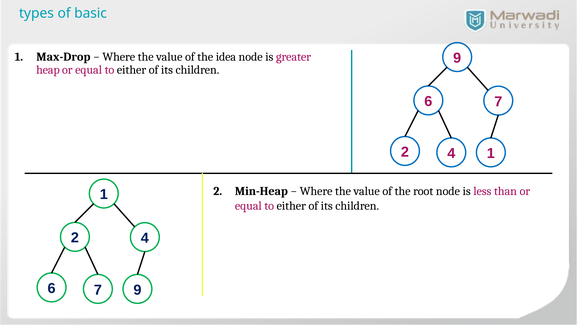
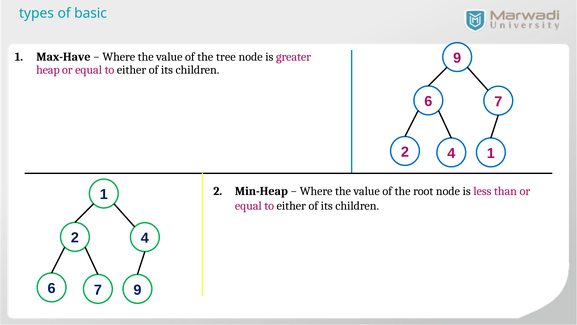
Max-Drop: Max-Drop -> Max-Have (63, 57)
idea: idea -> tree (226, 57)
